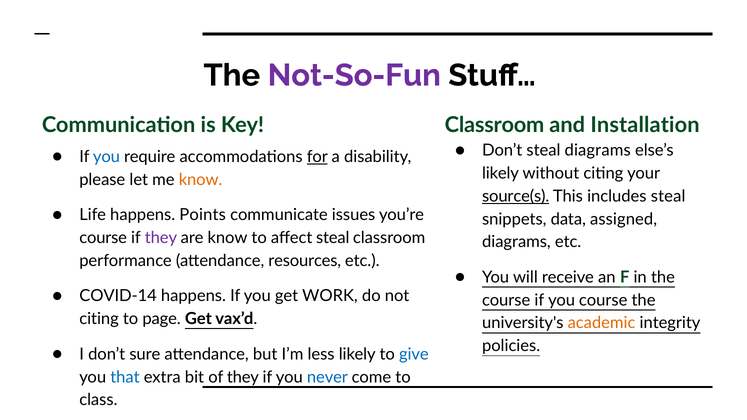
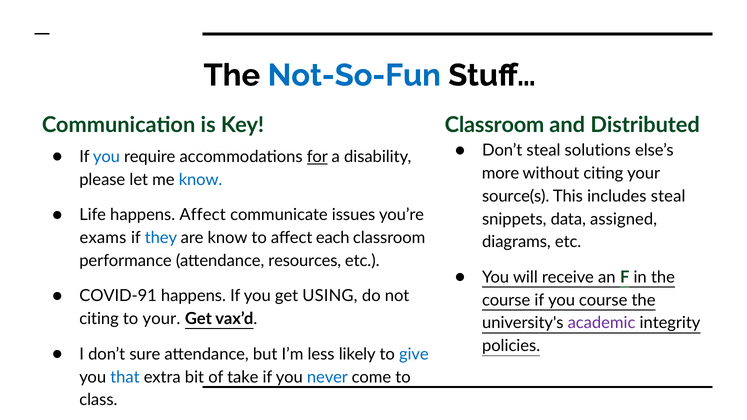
Not-So-Fun colour: purple -> blue (354, 75)
Installation: Installation -> Distributed (645, 125)
steal diagrams: diagrams -> solutions (598, 151)
likely: likely -> more (500, 173)
know colour: orange -> blue (201, 180)
source(s underline: present -> none (516, 196)
happens Points: Points -> Affect (203, 215)
course: course -> exams (103, 238)
they colour: purple -> blue (161, 238)
affect steal: steal -> each (333, 238)
COVID-14: COVID-14 -> COVID-91 (118, 296)
WORK: WORK -> USING (330, 296)
to page: page -> your (161, 319)
academic colour: orange -> purple (602, 323)
of they: they -> take (243, 377)
